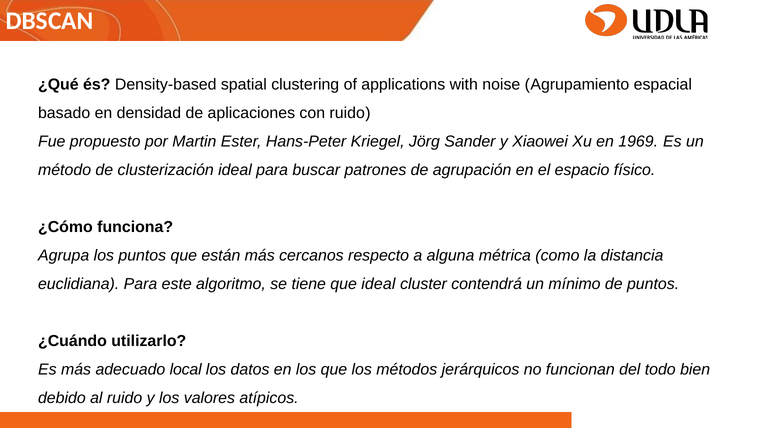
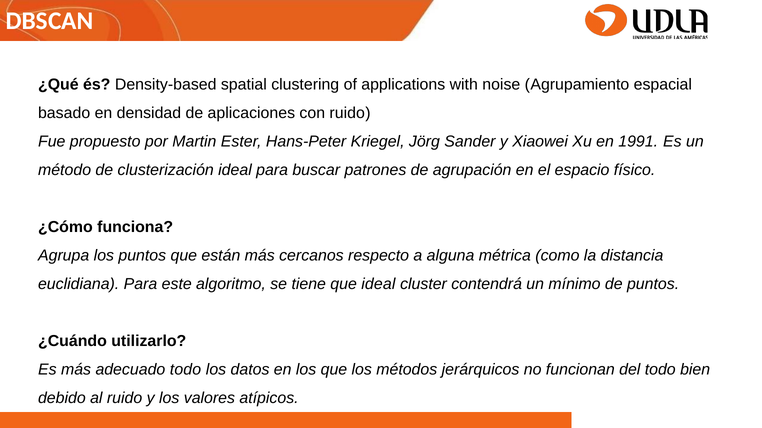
1969: 1969 -> 1991 (638, 142)
adecuado local: local -> todo (186, 370)
